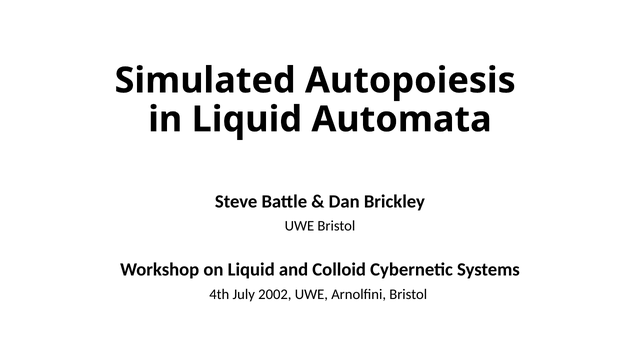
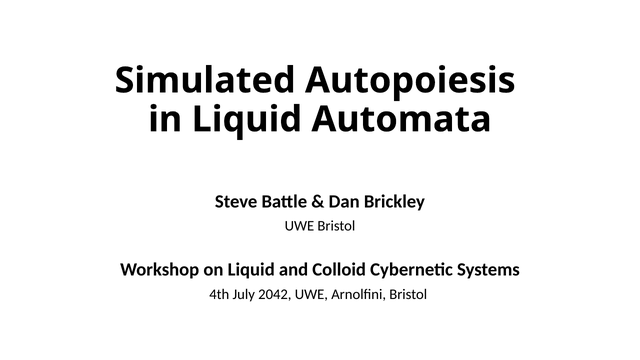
2002: 2002 -> 2042 (275, 294)
